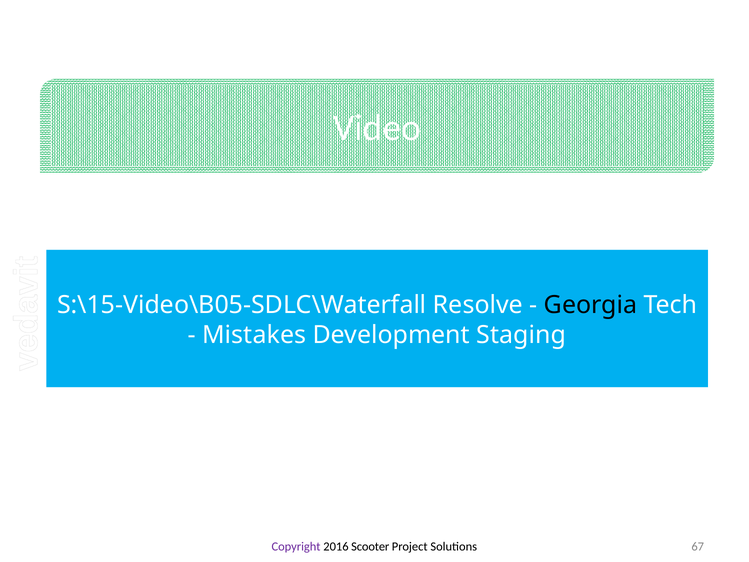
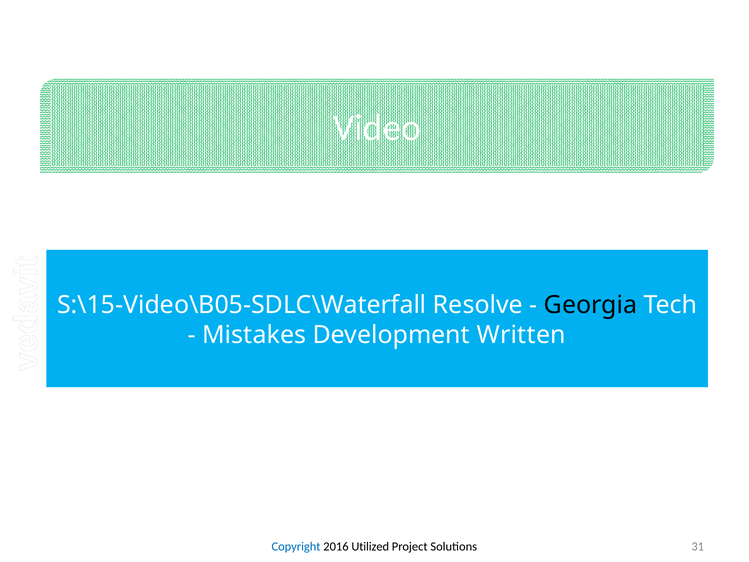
Staging: Staging -> Written (521, 335)
Copyright colour: purple -> blue (296, 547)
Scooter: Scooter -> Utilized (370, 547)
67: 67 -> 31 (698, 546)
